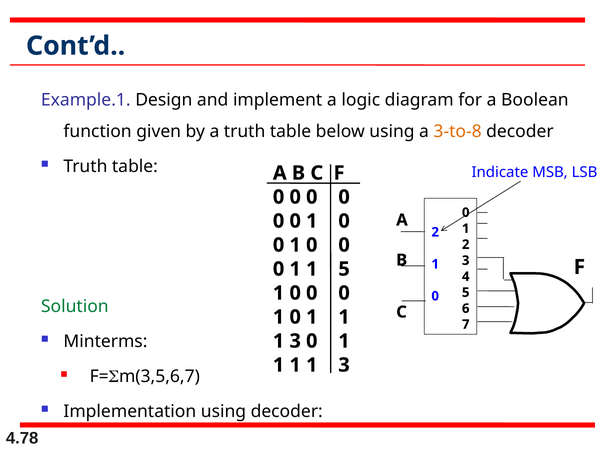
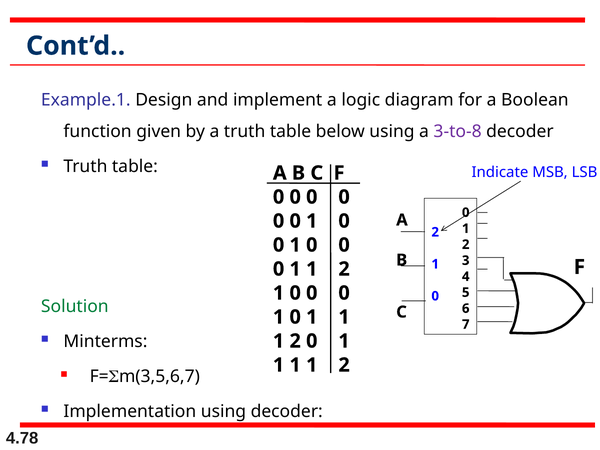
3-to-8 colour: orange -> purple (458, 132)
0 1 1 5: 5 -> 2 (344, 269)
3: 3 -> 2 (295, 341)
3: 3 -> 2 (344, 365)
